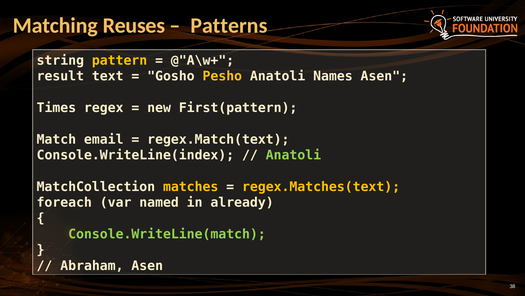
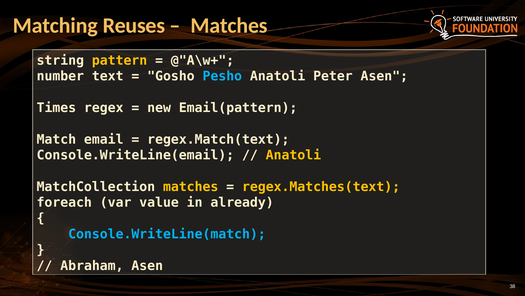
Patterns: Patterns -> Matches (229, 26)
result: result -> number (60, 76)
Pesho colour: yellow -> light blue (222, 76)
Names: Names -> Peter (333, 76)
First(pattern: First(pattern -> Email(pattern (238, 108)
Console.WriteLine(index: Console.WriteLine(index -> Console.WriteLine(email (135, 155)
Anatoli colour: light green -> yellow (293, 155)
named: named -> value (159, 202)
Console.WriteLine(match colour: light green -> light blue (167, 234)
